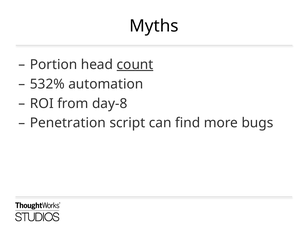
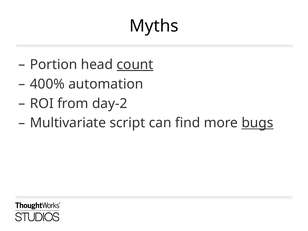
532%: 532% -> 400% (47, 84)
day-8: day-8 -> day-2 (110, 103)
Penetration: Penetration -> Multivariate (68, 123)
bugs underline: none -> present (257, 123)
